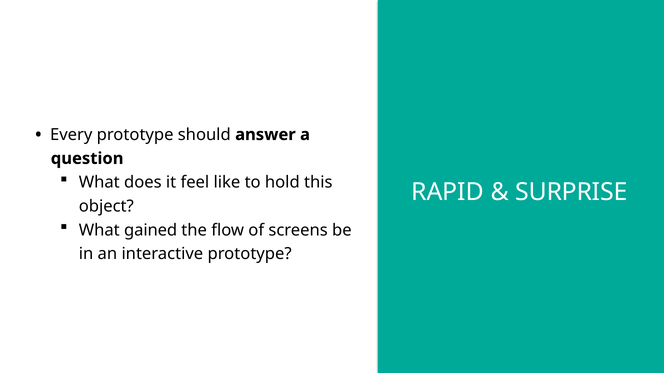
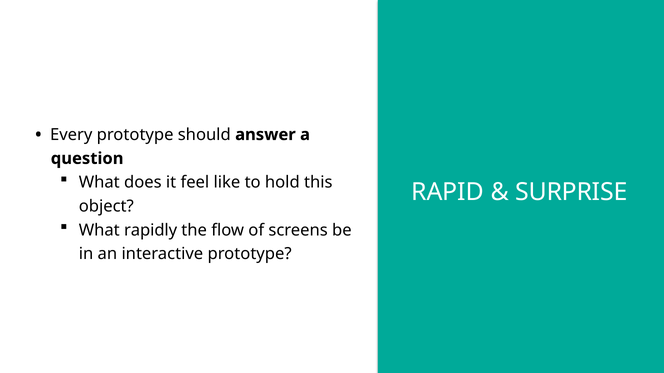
gained: gained -> rapidly (151, 230)
